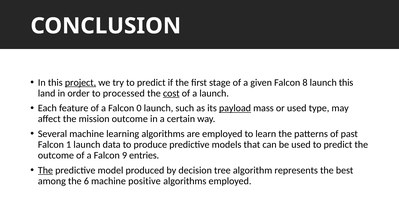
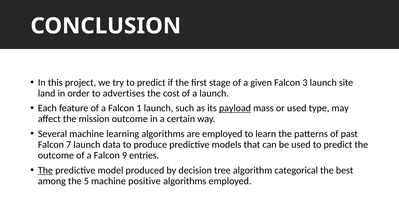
project underline: present -> none (81, 83)
8: 8 -> 3 (305, 83)
launch this: this -> site (346, 83)
processed: processed -> advertises (124, 93)
cost underline: present -> none (171, 93)
0: 0 -> 1 (139, 108)
1: 1 -> 7 (69, 145)
represents: represents -> categorical (296, 171)
6: 6 -> 5 (86, 181)
